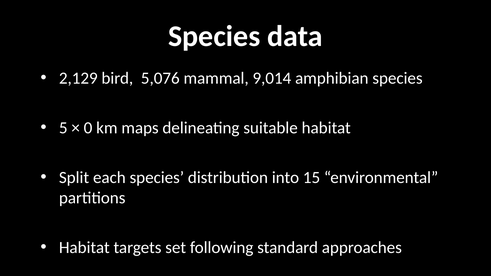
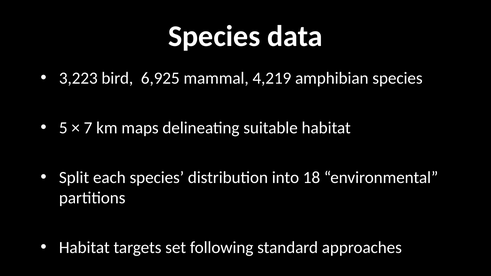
2,129: 2,129 -> 3,223 (78, 78)
5,076: 5,076 -> 6,925 (160, 78)
9,014: 9,014 -> 4,219 (272, 78)
0: 0 -> 7 (88, 128)
15: 15 -> 18 (311, 178)
